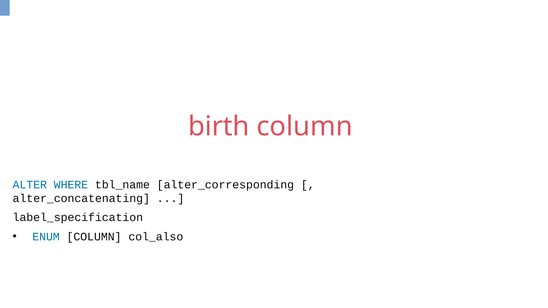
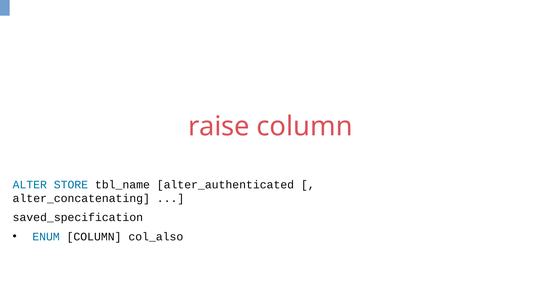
birth: birth -> raise (219, 127)
WHERE: WHERE -> STORE (71, 185)
alter_corresponding: alter_corresponding -> alter_authenticated (225, 185)
label_specification: label_specification -> saved_specification (78, 218)
